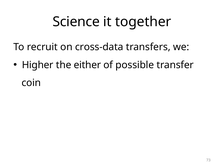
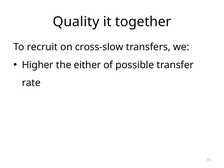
Science: Science -> Quality (76, 22)
cross-data: cross-data -> cross-slow (99, 47)
coin: coin -> rate (31, 83)
